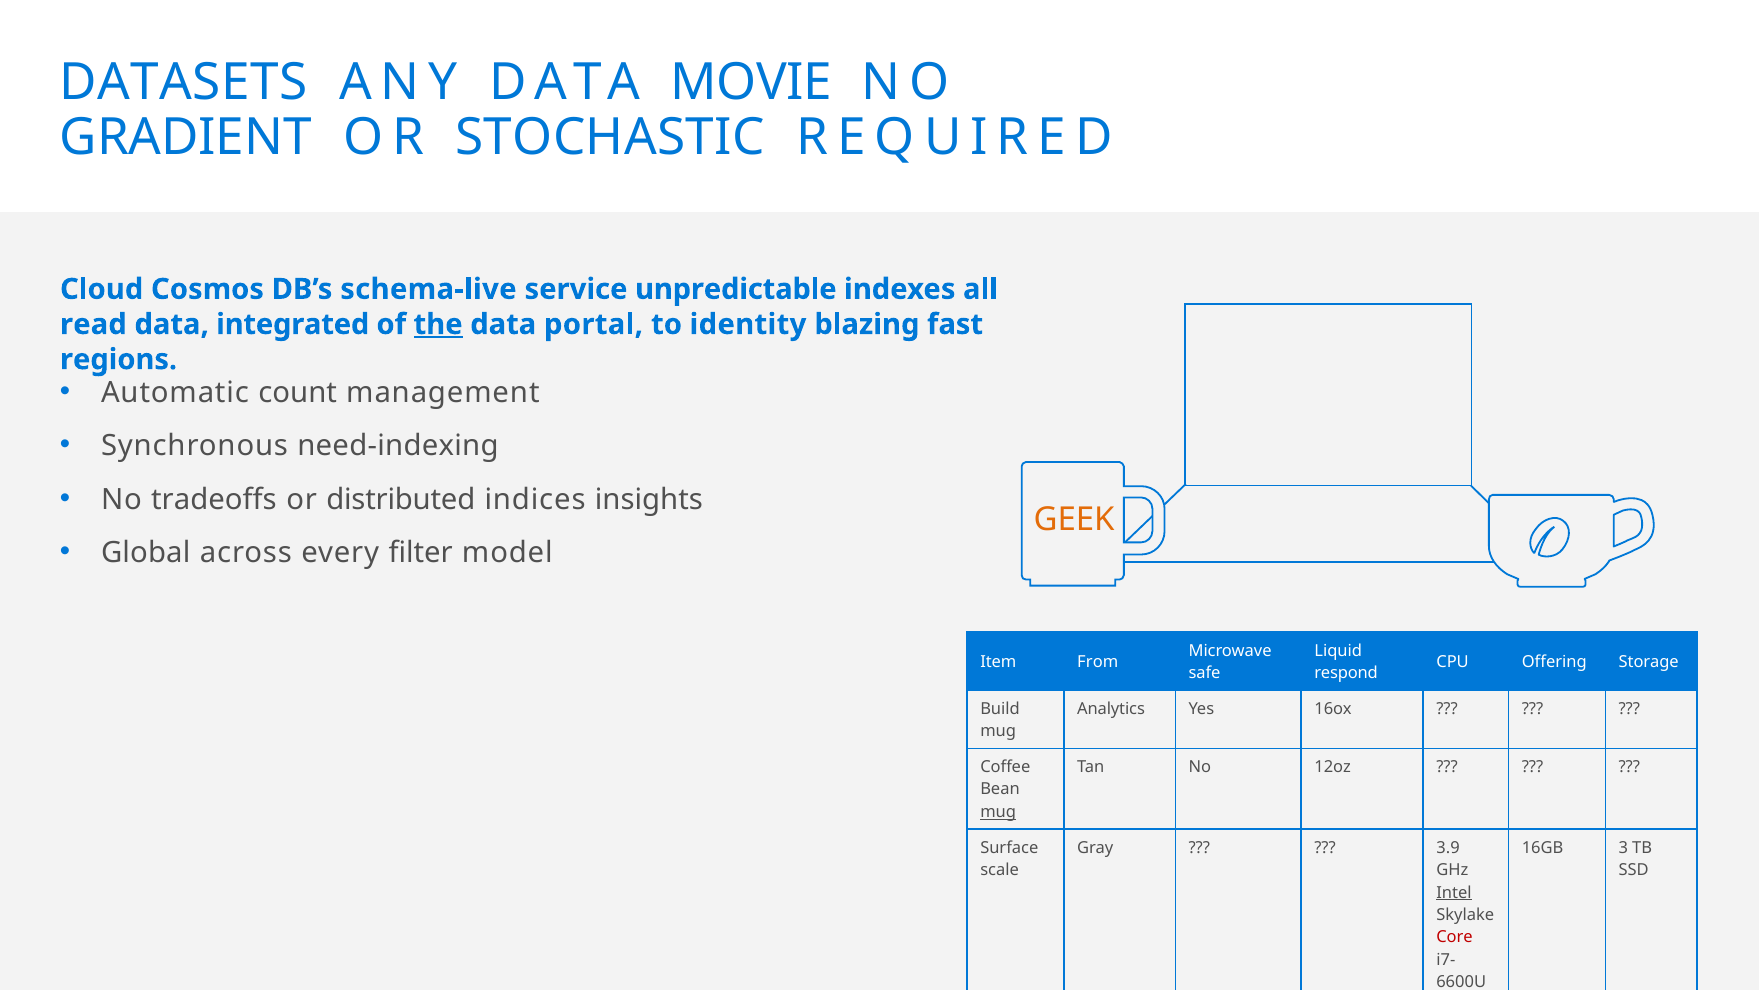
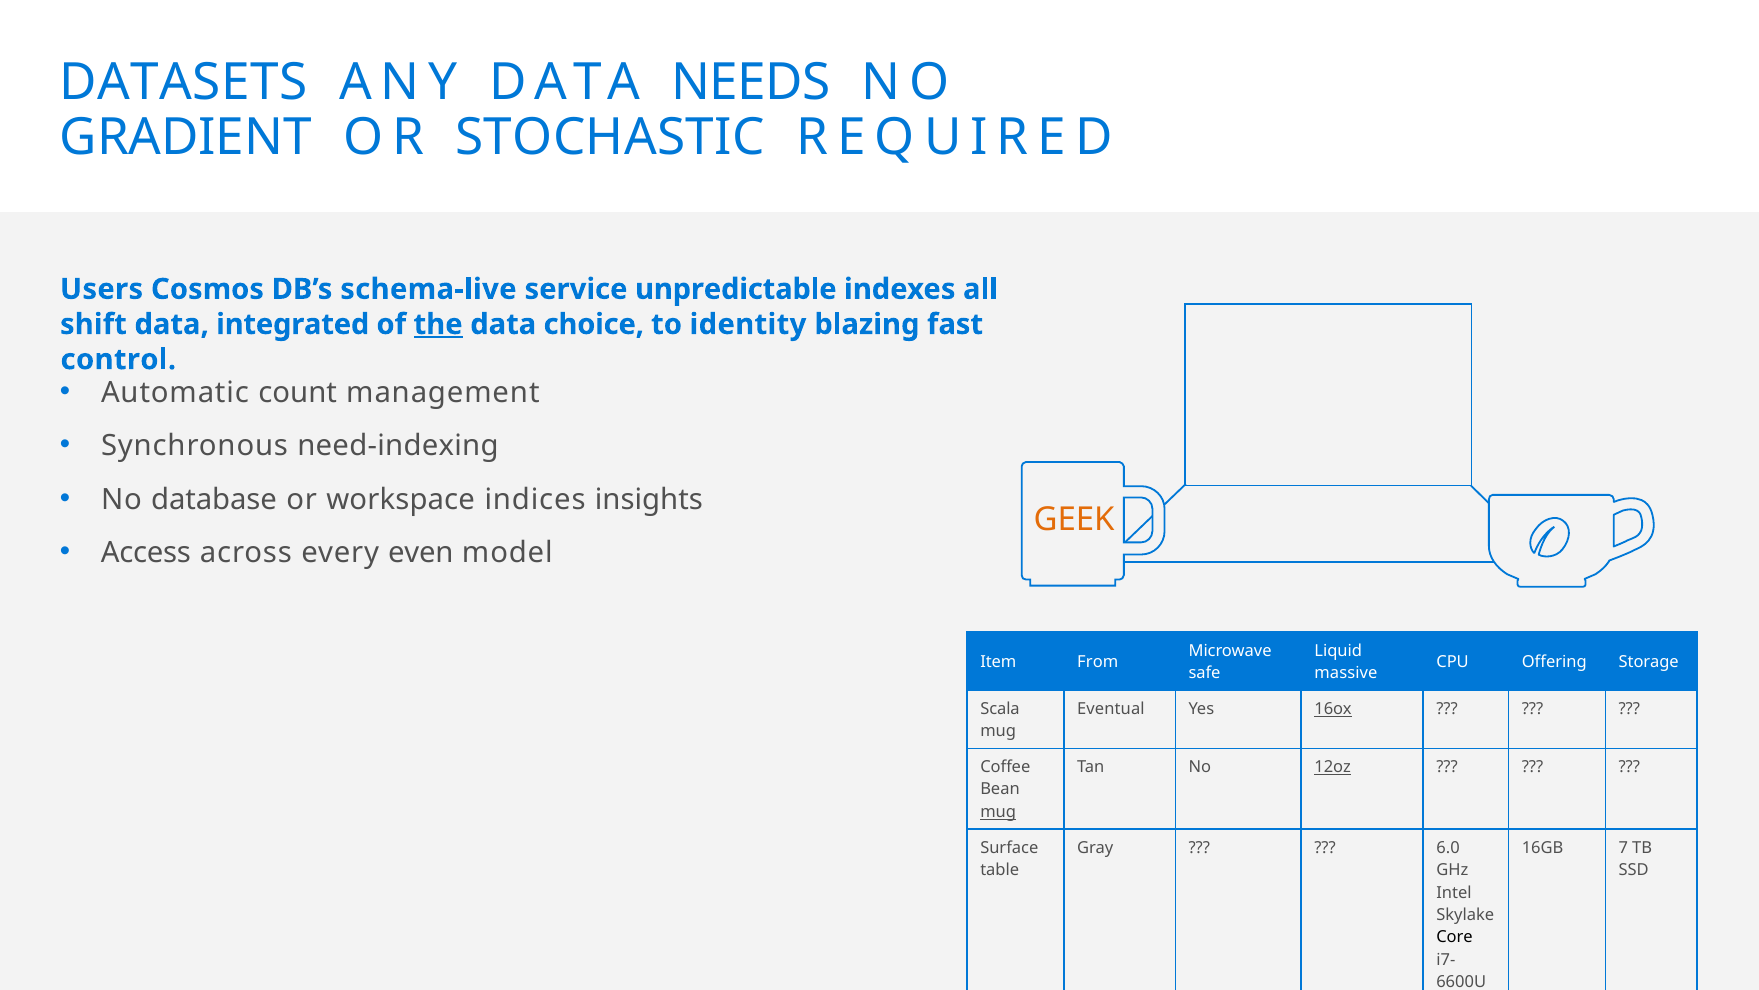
MOVIE: MOVIE -> NEEDS (751, 82)
Cloud: Cloud -> Users (102, 289)
read: read -> shift (93, 324)
portal: portal -> choice (594, 324)
regions: regions -> control (118, 359)
tradeoffs: tradeoffs -> database (214, 499)
distributed: distributed -> workspace (401, 499)
Global: Global -> Access (146, 553)
filter: filter -> even (421, 553)
respond: respond -> massive (1346, 673)
Build: Build -> Scala (1000, 708)
Analytics: Analytics -> Eventual (1111, 708)
16ox underline: none -> present (1333, 708)
12oz underline: none -> present (1333, 767)
3.9: 3.9 -> 6.0 (1448, 847)
3: 3 -> 7 (1623, 847)
scale: scale -> table (1000, 870)
Intel underline: present -> none (1454, 892)
Core colour: red -> black (1455, 937)
